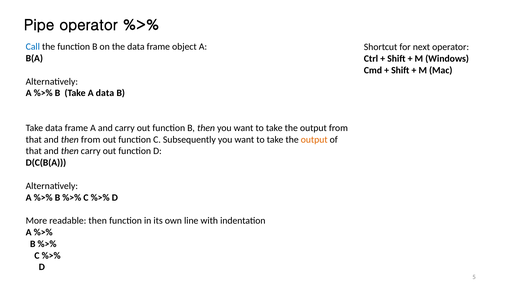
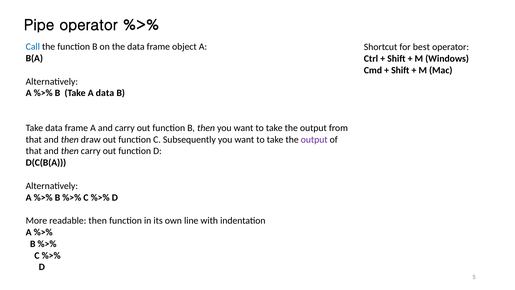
next: next -> best (421, 47)
then from: from -> draw (91, 139)
output colour: orange -> purple (314, 139)
